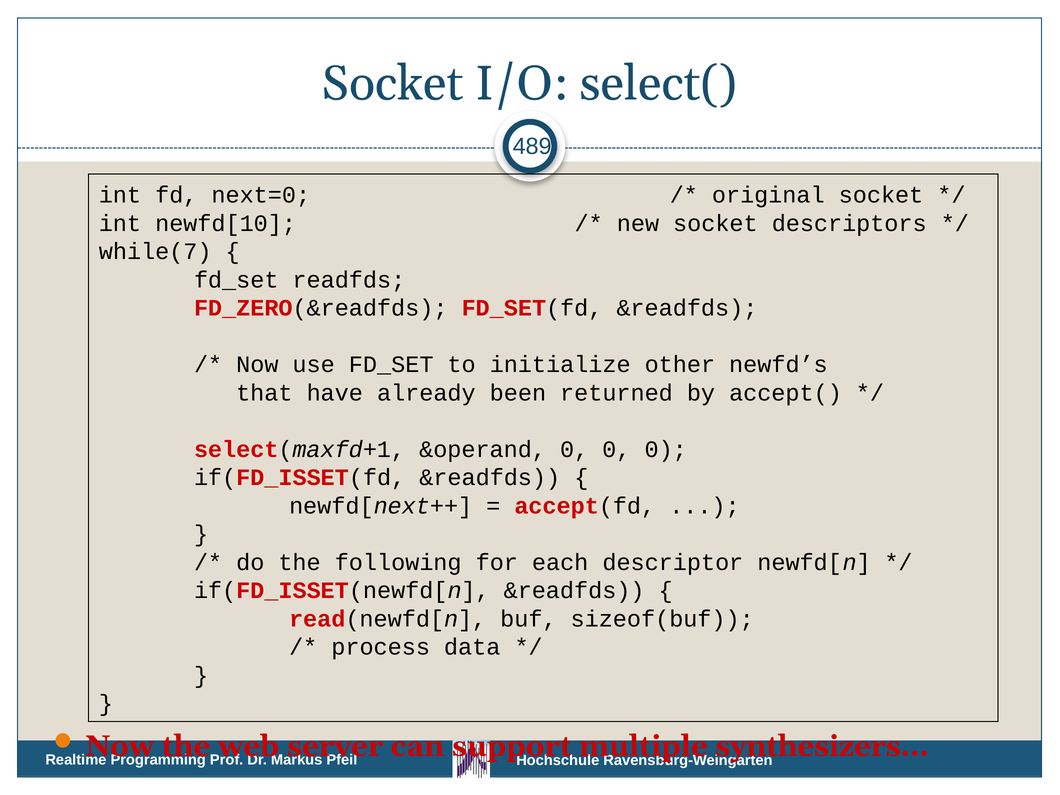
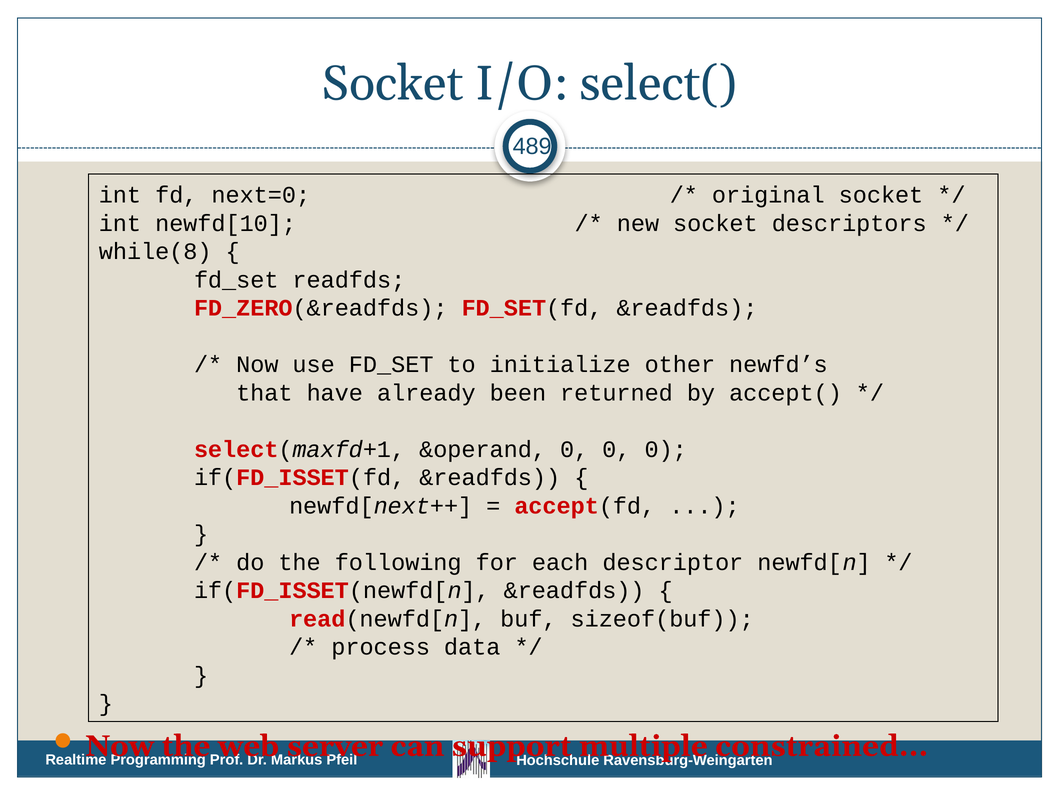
while(7: while(7 -> while(8 (155, 252)
synthesizers: synthesizers -> constrained (822, 746)
